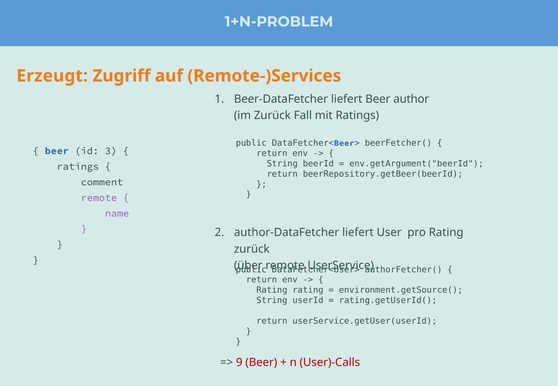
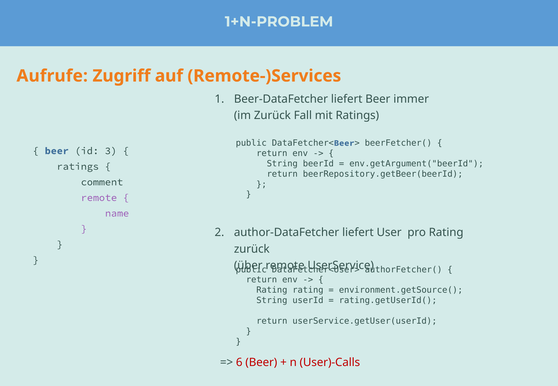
Erzeugt: Erzeugt -> Aufrufe (52, 76)
author: author -> immer (411, 99)
9: 9 -> 6 (239, 363)
